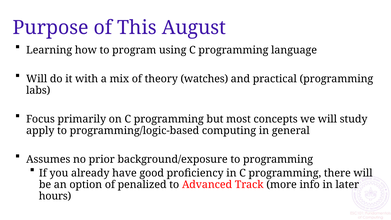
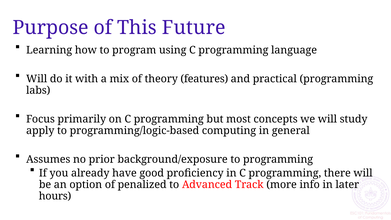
August: August -> Future (194, 28)
watches: watches -> features (204, 79)
